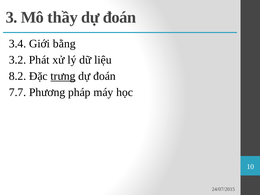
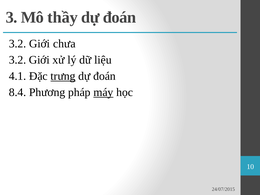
3.4: 3.4 -> 3.2 (18, 44)
bằng: bằng -> chưa (64, 44)
Phát: Phát -> Giới (39, 60)
8.2: 8.2 -> 4.1 (18, 76)
7.7: 7.7 -> 8.4 (18, 92)
máy underline: none -> present (103, 92)
